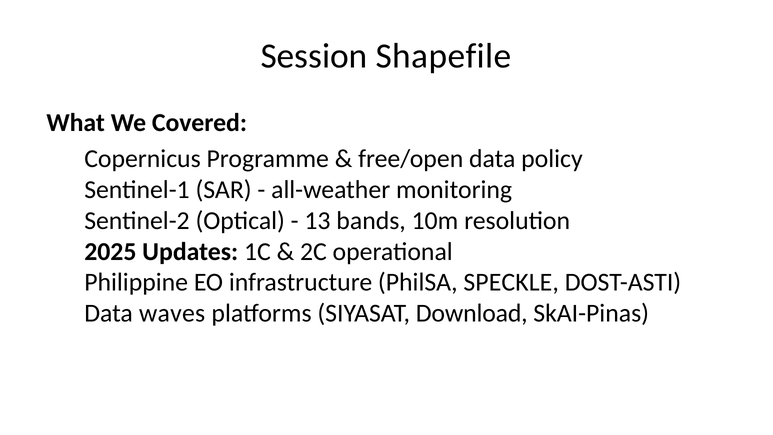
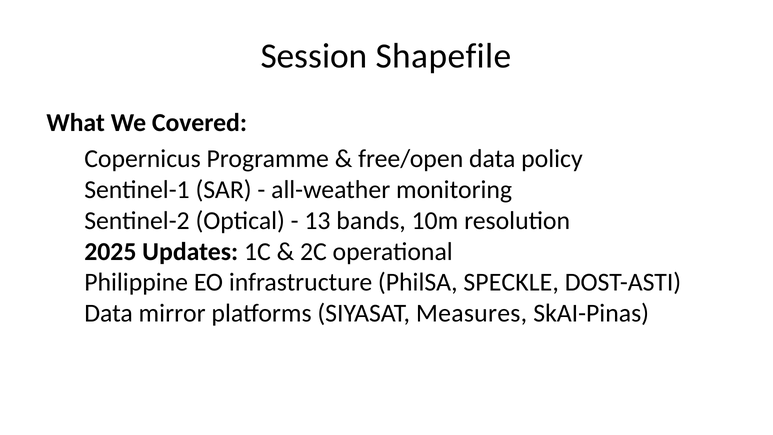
waves: waves -> mirror (172, 313)
Download: Download -> Measures (472, 313)
